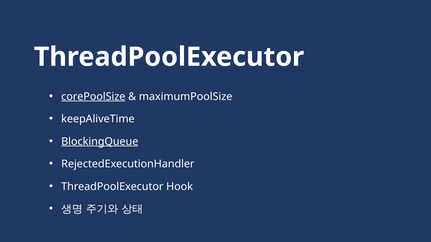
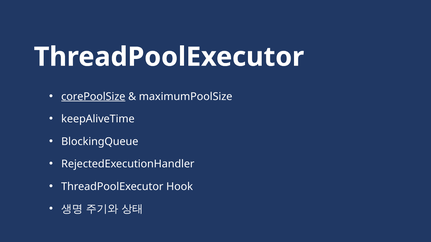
BlockingQueue underline: present -> none (100, 142)
